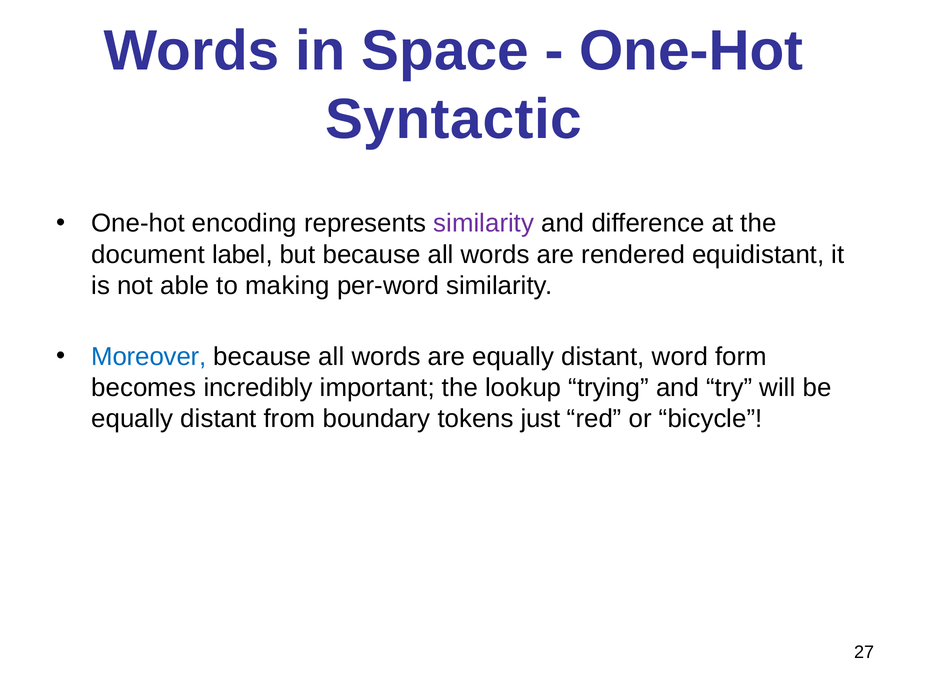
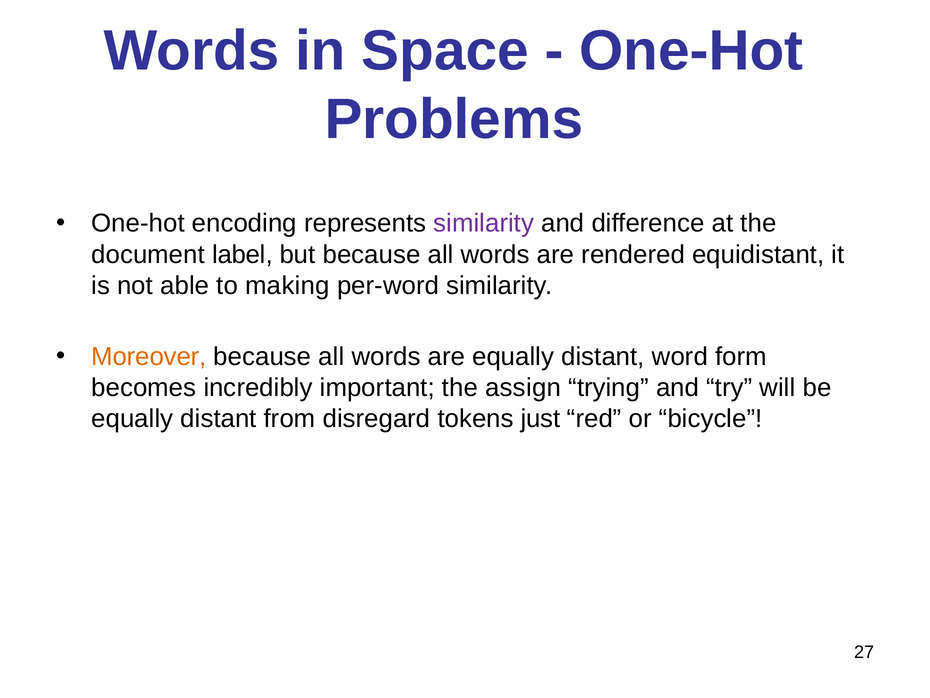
Syntactic: Syntactic -> Problems (454, 119)
Moreover colour: blue -> orange (149, 357)
lookup: lookup -> assign (523, 388)
boundary: boundary -> disregard (377, 419)
